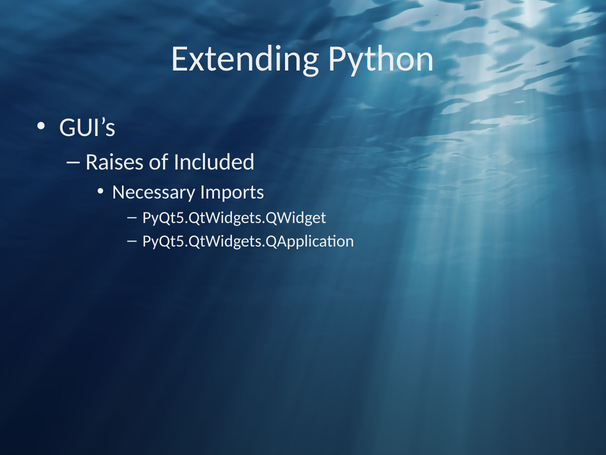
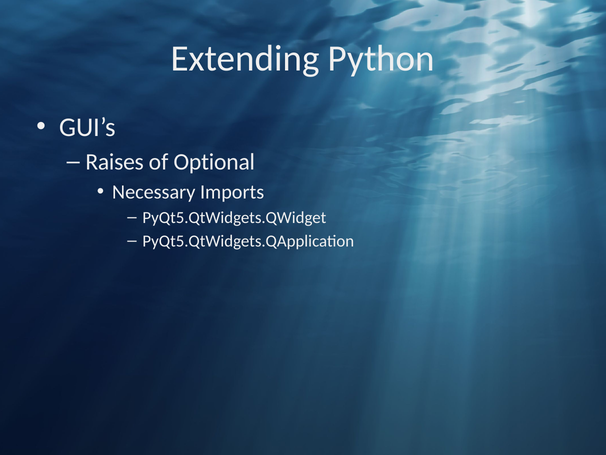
Included: Included -> Optional (214, 162)
